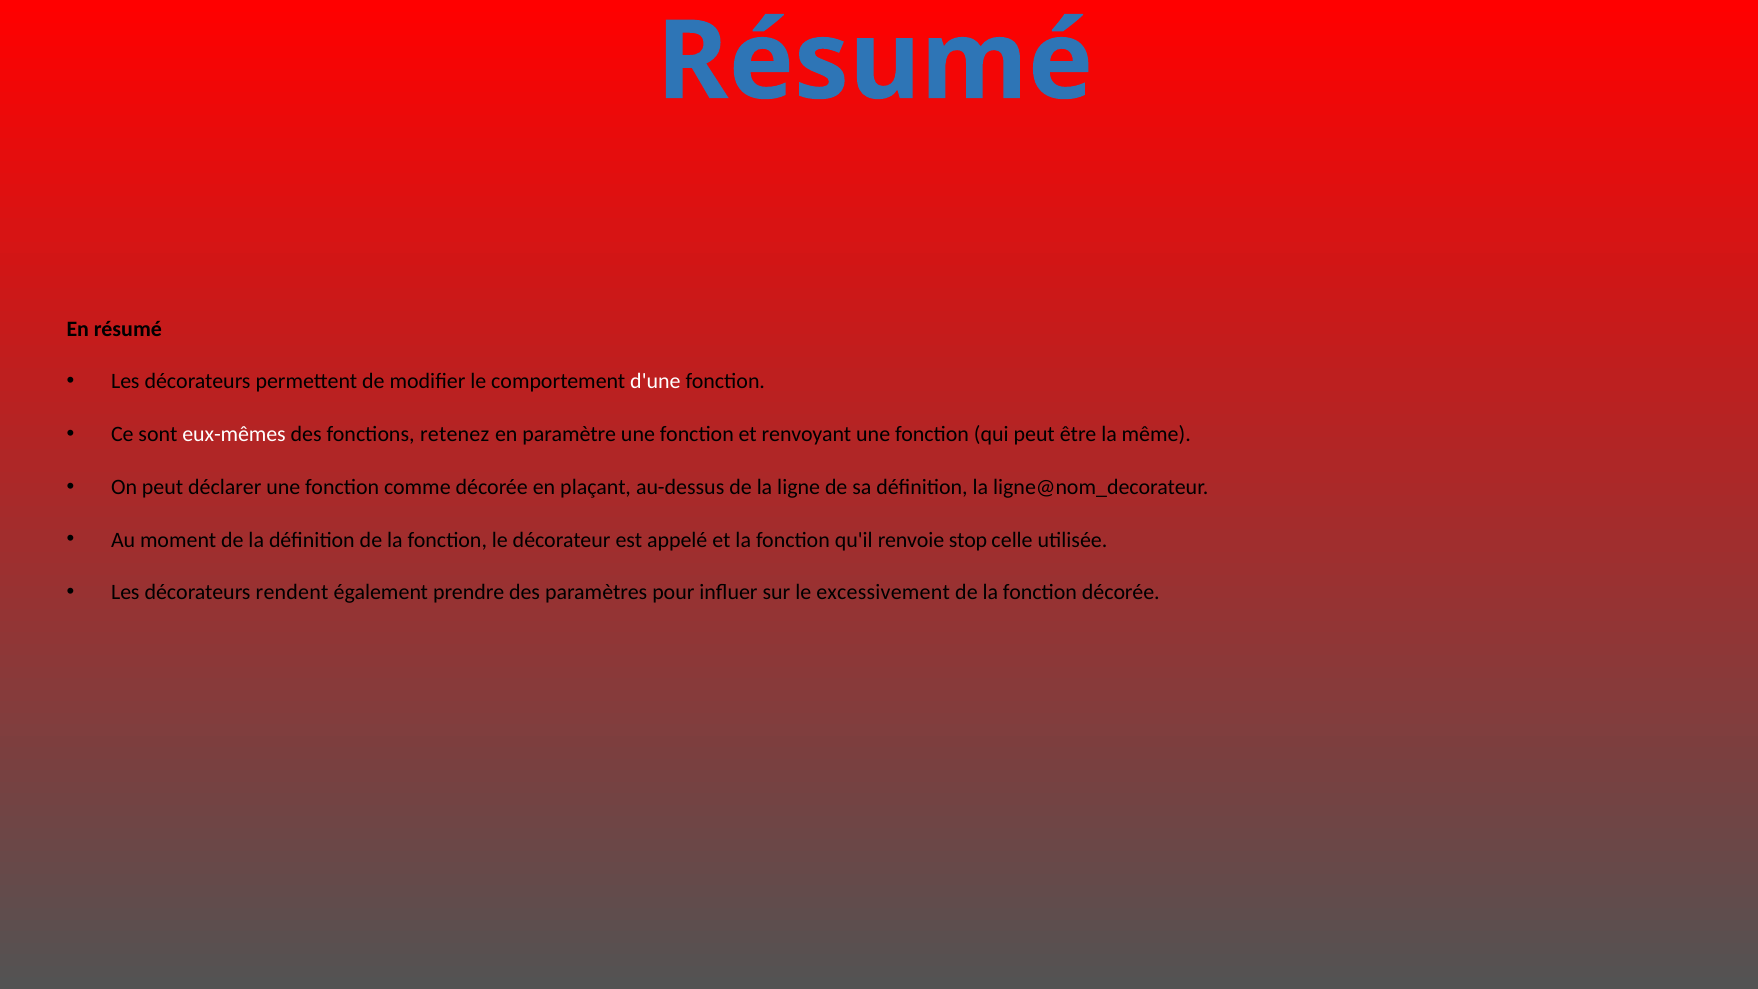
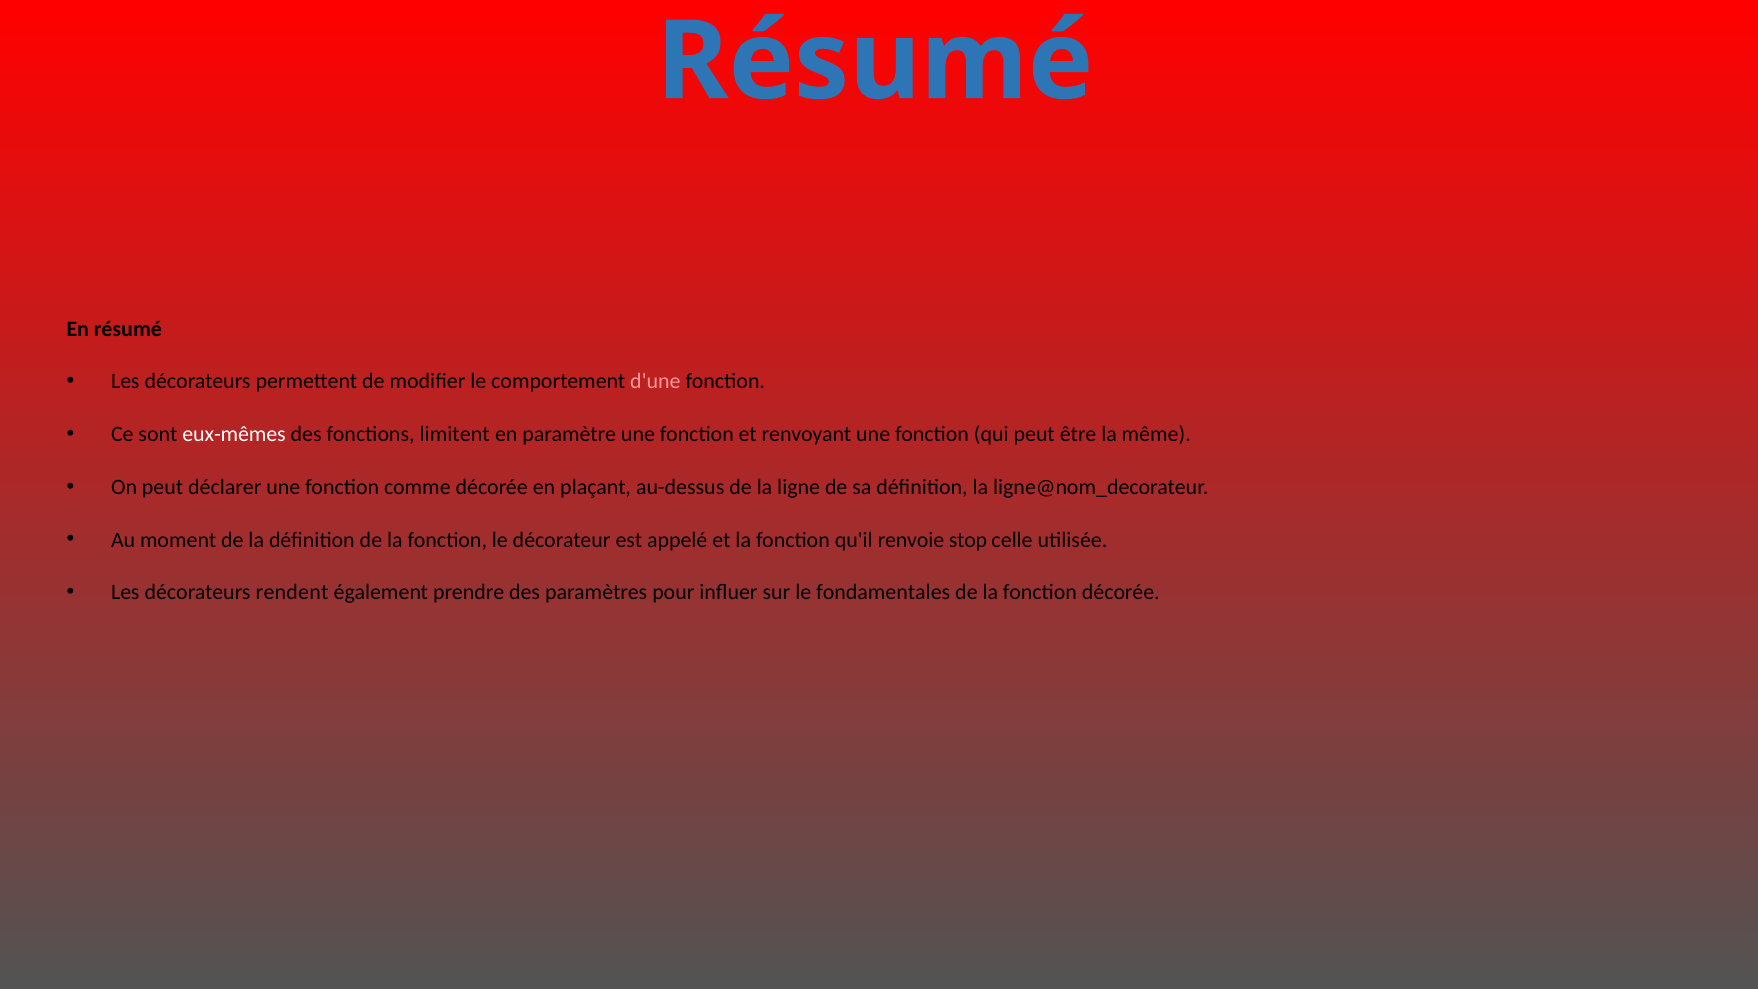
d'une colour: white -> pink (655, 382)
retenez: retenez -> limitent (455, 434)
excessivement: excessivement -> fondamentales (883, 593)
